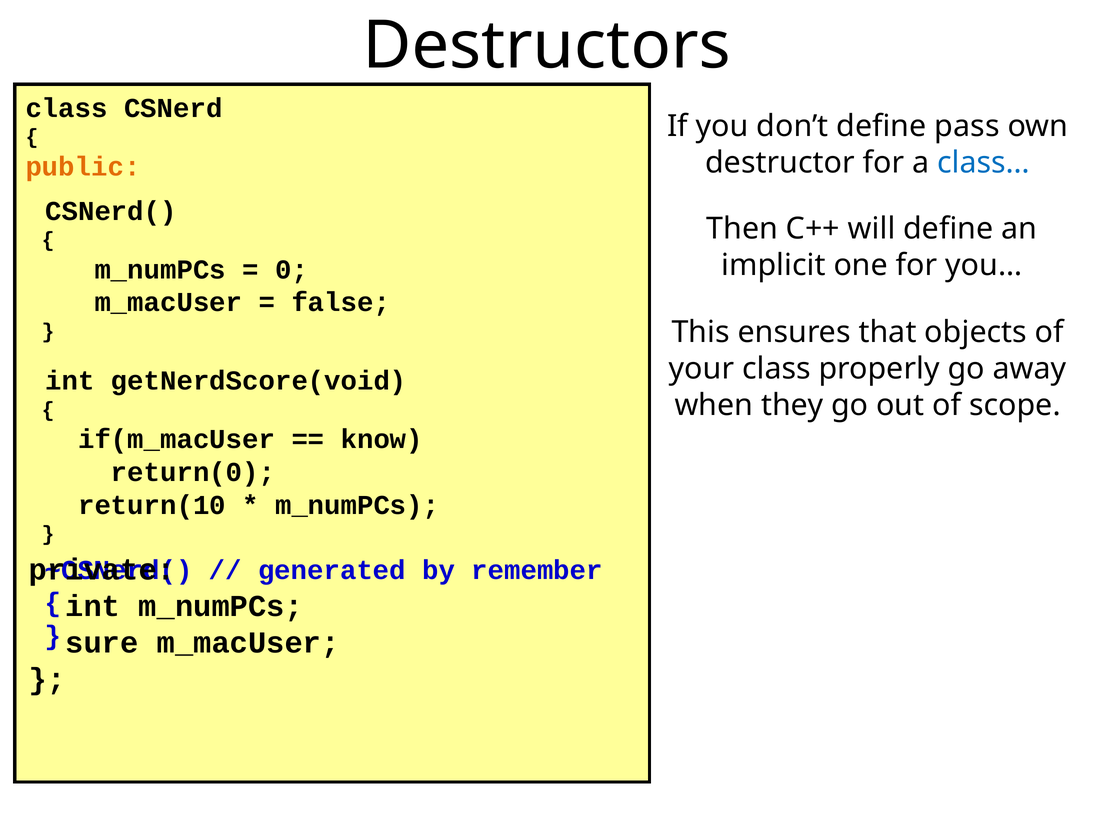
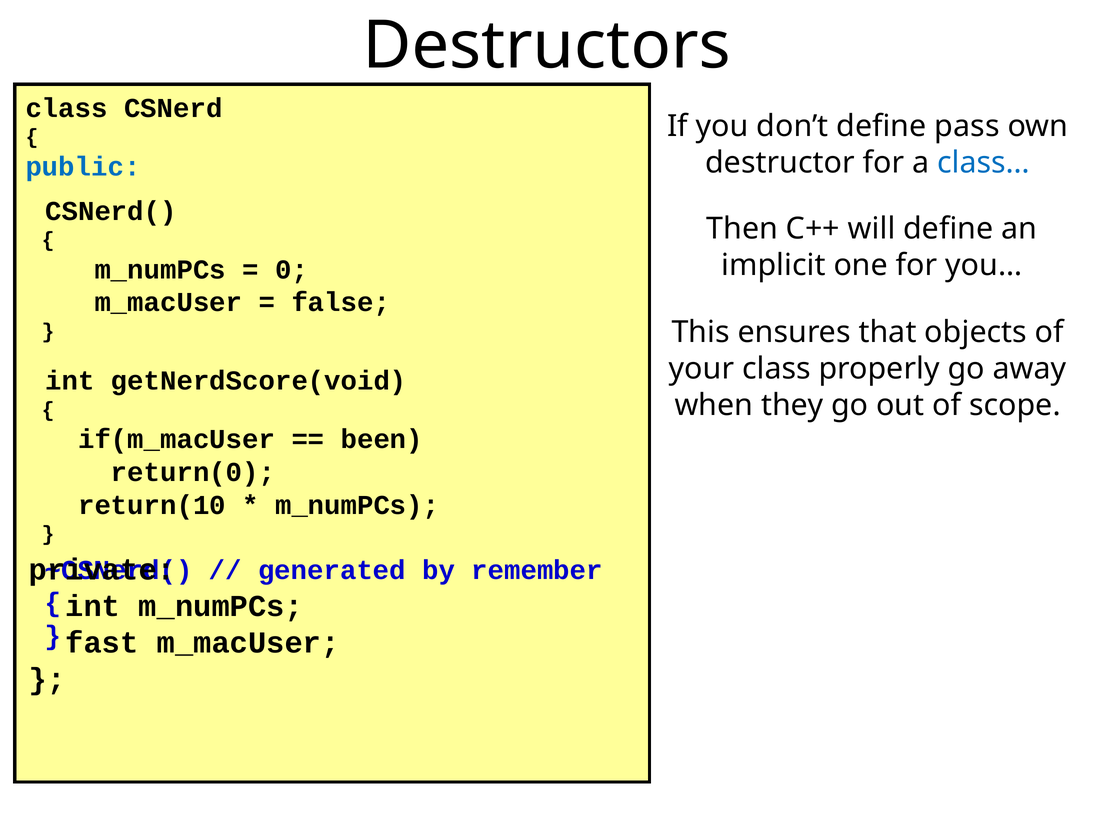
public colour: orange -> blue (83, 166)
know: know -> been (382, 439)
sure: sure -> fast (102, 642)
